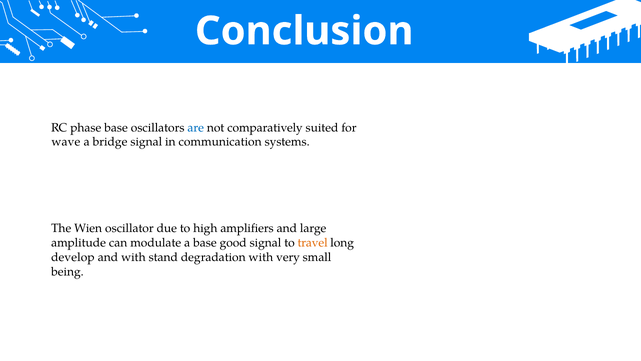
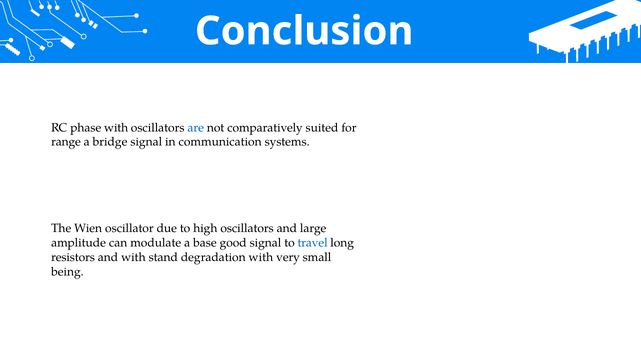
phase base: base -> with (116, 127)
wave: wave -> range (66, 142)
high amplifiers: amplifiers -> oscillators (247, 228)
travel colour: orange -> blue (313, 242)
develop: develop -> resistors (73, 257)
